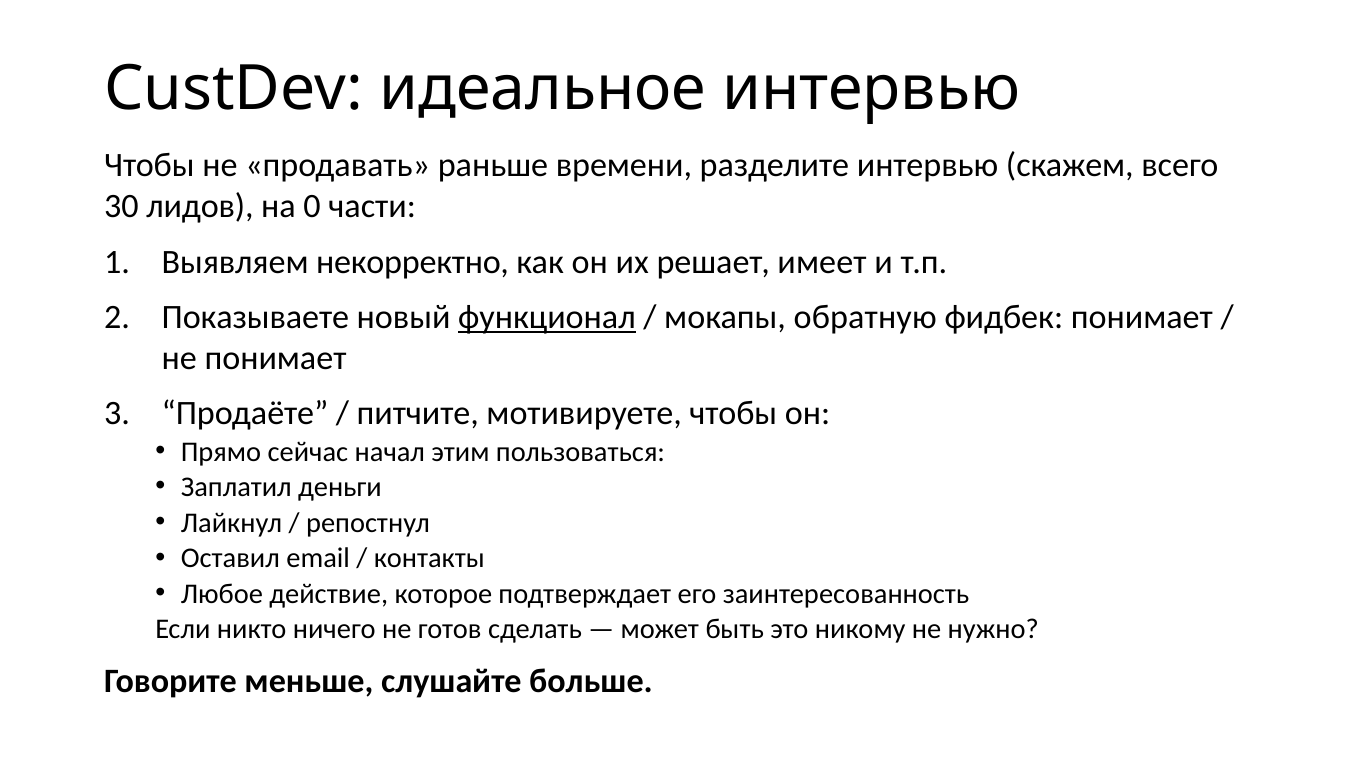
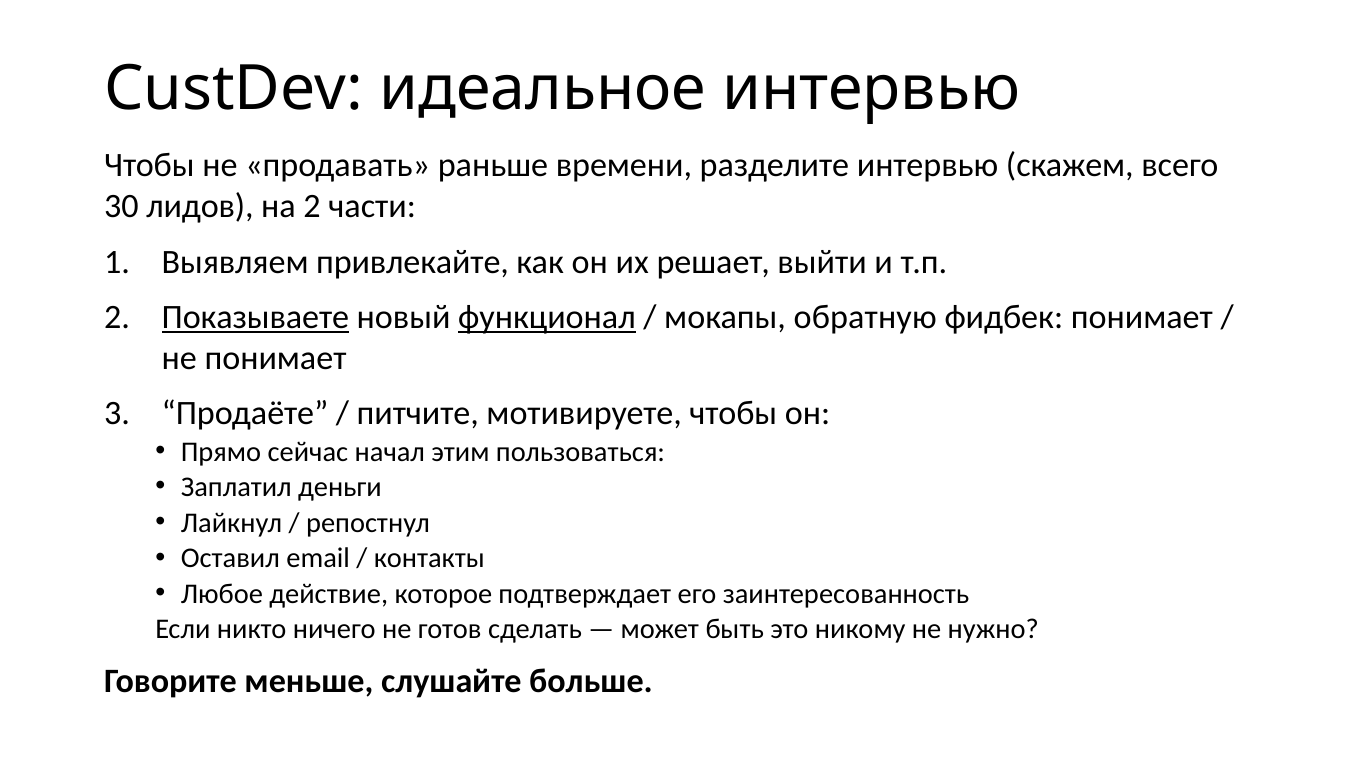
на 0: 0 -> 2 (312, 207)
некорректно: некорректно -> привлекайте (413, 262)
имеет: имеет -> выйти (822, 262)
Показываете underline: none -> present (255, 317)
